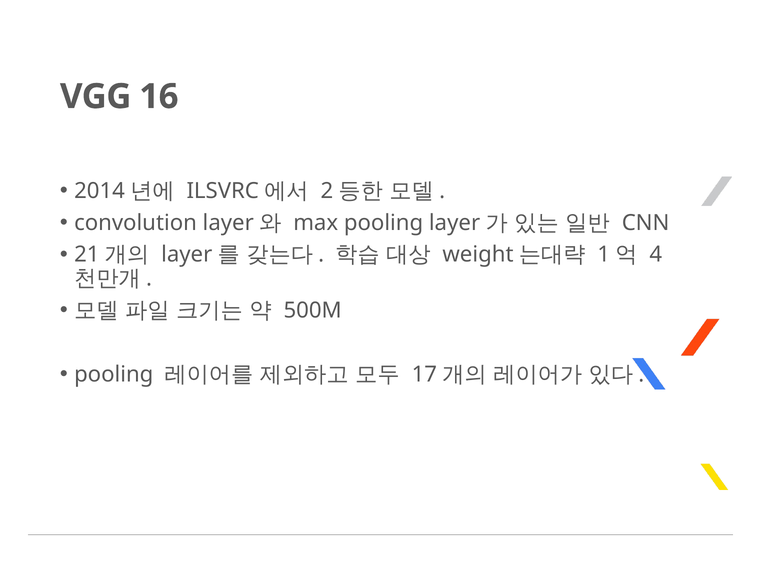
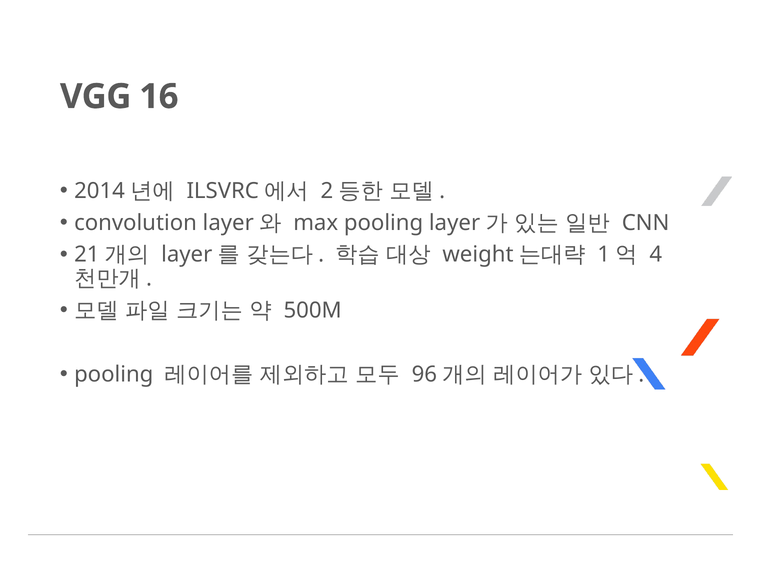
17: 17 -> 96 (424, 374)
